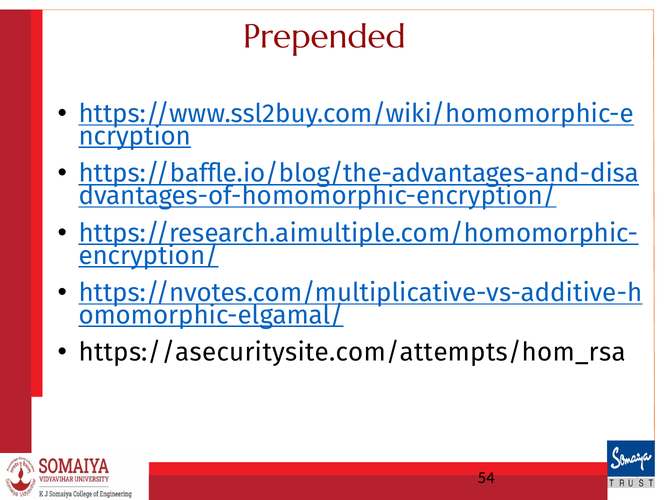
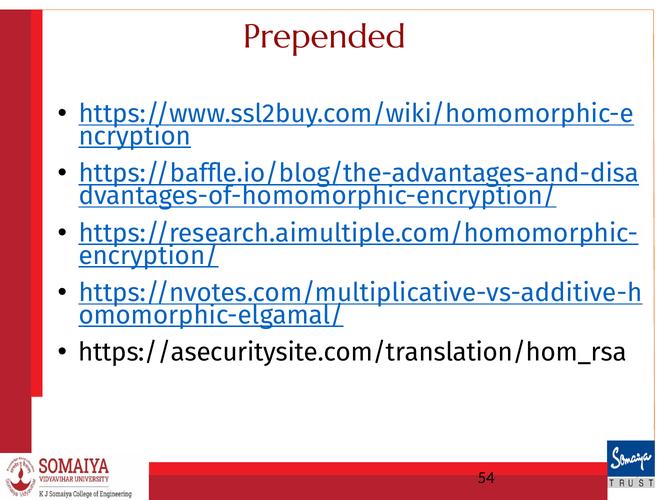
https://asecuritysite.com/attempts/hom_rsa: https://asecuritysite.com/attempts/hom_rsa -> https://asecuritysite.com/translation/hom_rsa (353, 353)
